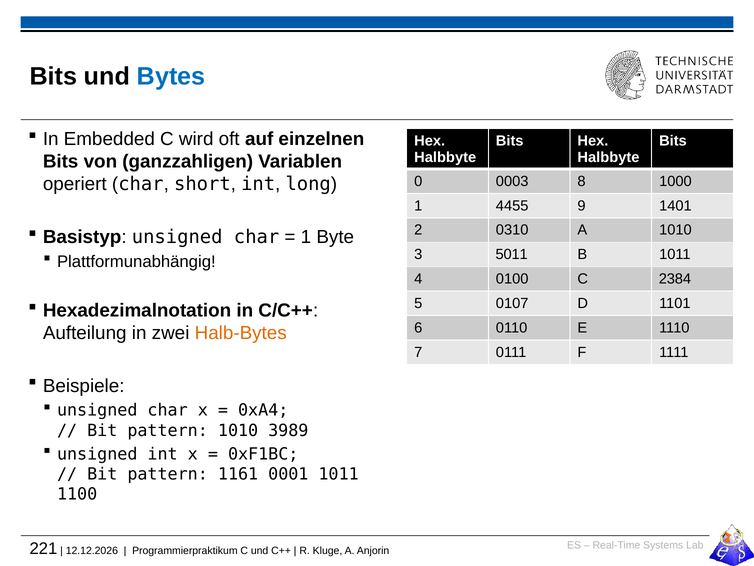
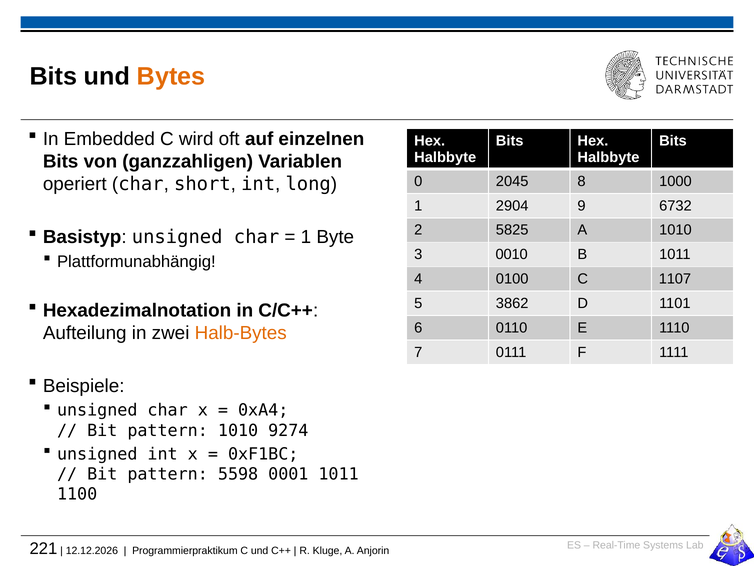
Bytes colour: blue -> orange (171, 77)
0003: 0003 -> 2045 (512, 181)
4455: 4455 -> 2904 (512, 206)
1401: 1401 -> 6732 (675, 206)
0310: 0310 -> 5825 (512, 230)
5011: 5011 -> 0010 (512, 254)
2384: 2384 -> 1107 (675, 279)
0107: 0107 -> 3862 (512, 303)
3989: 3989 -> 9274 (288, 430)
1161: 1161 -> 5598 (238, 474)
